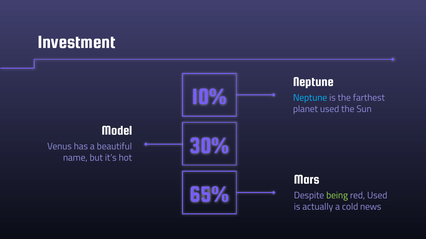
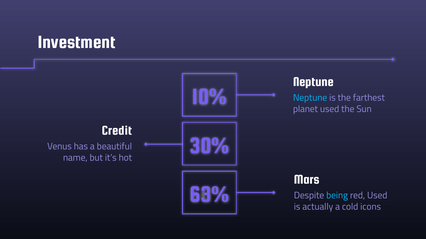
Model: Model -> Credit (117, 131)
65%: 65% -> 63% (209, 195)
being colour: light green -> light blue (337, 196)
news: news -> icons (371, 207)
